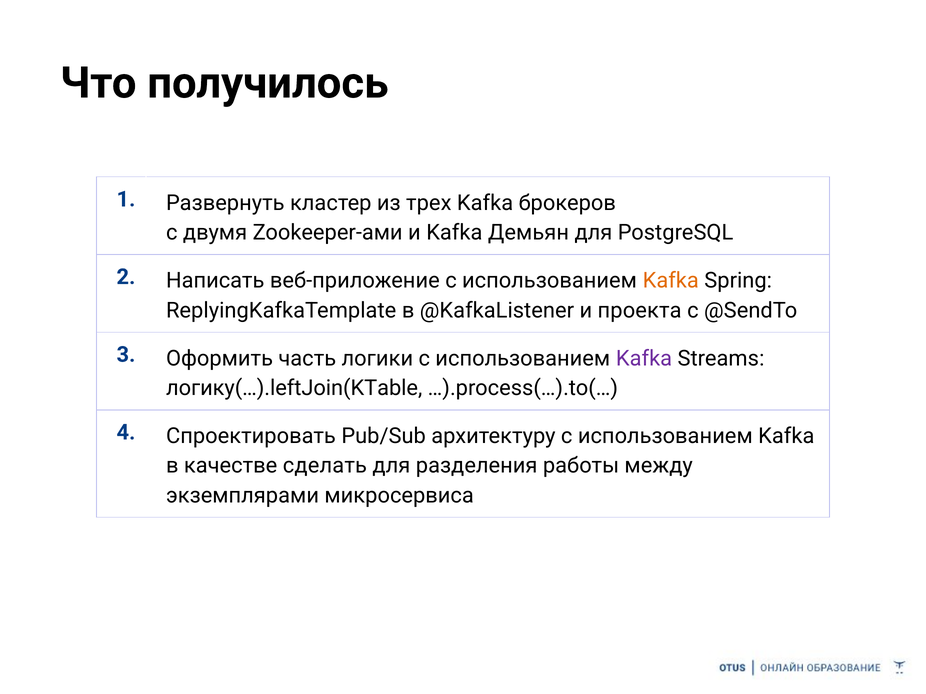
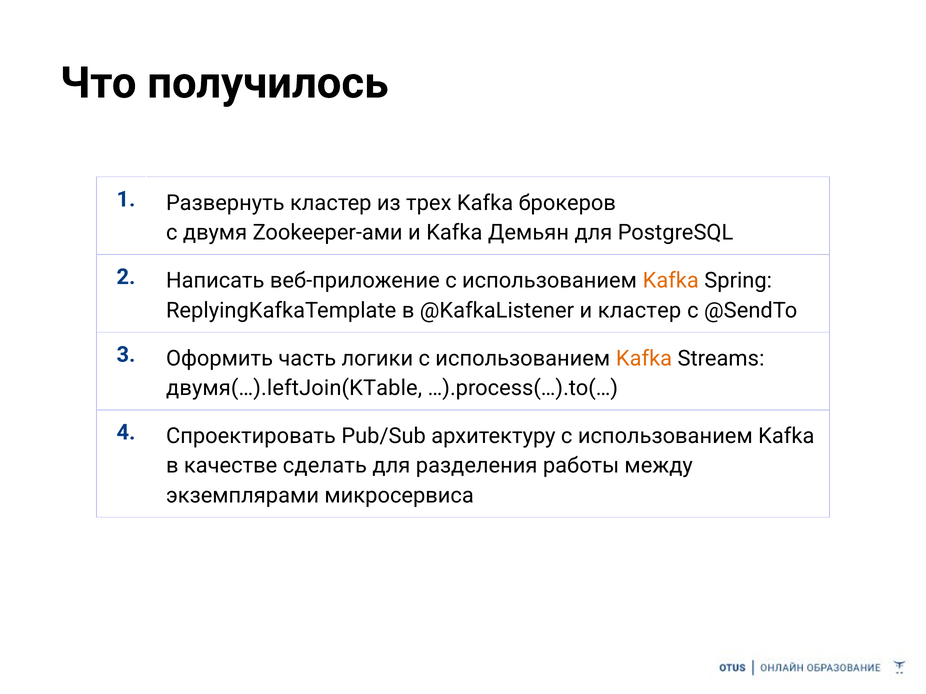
и проекта: проекта -> кластер (640, 311)
Kafka colour: purple -> orange (644, 359)
логику(…).leftJoin(KTable: логику(…).leftJoin(KTable -> двумя(…).leftJoin(KTable (294, 388)
